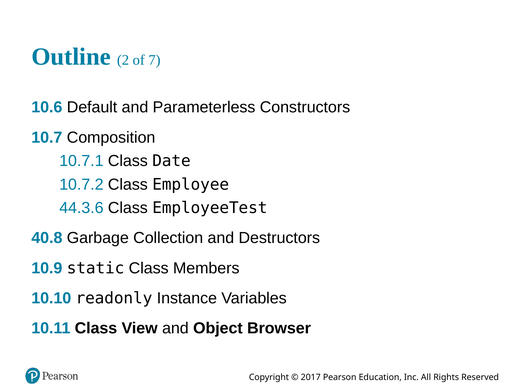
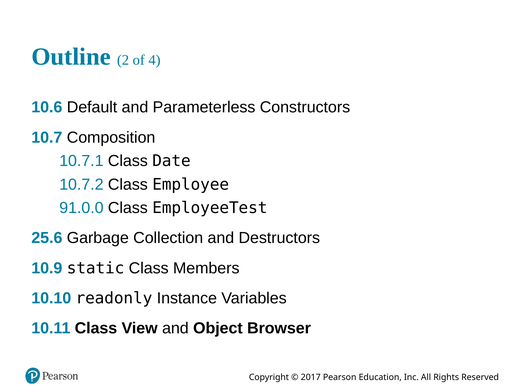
7: 7 -> 4 (154, 60)
44.3.6: 44.3.6 -> 91.0.0 (81, 208)
40.8: 40.8 -> 25.6 (47, 238)
